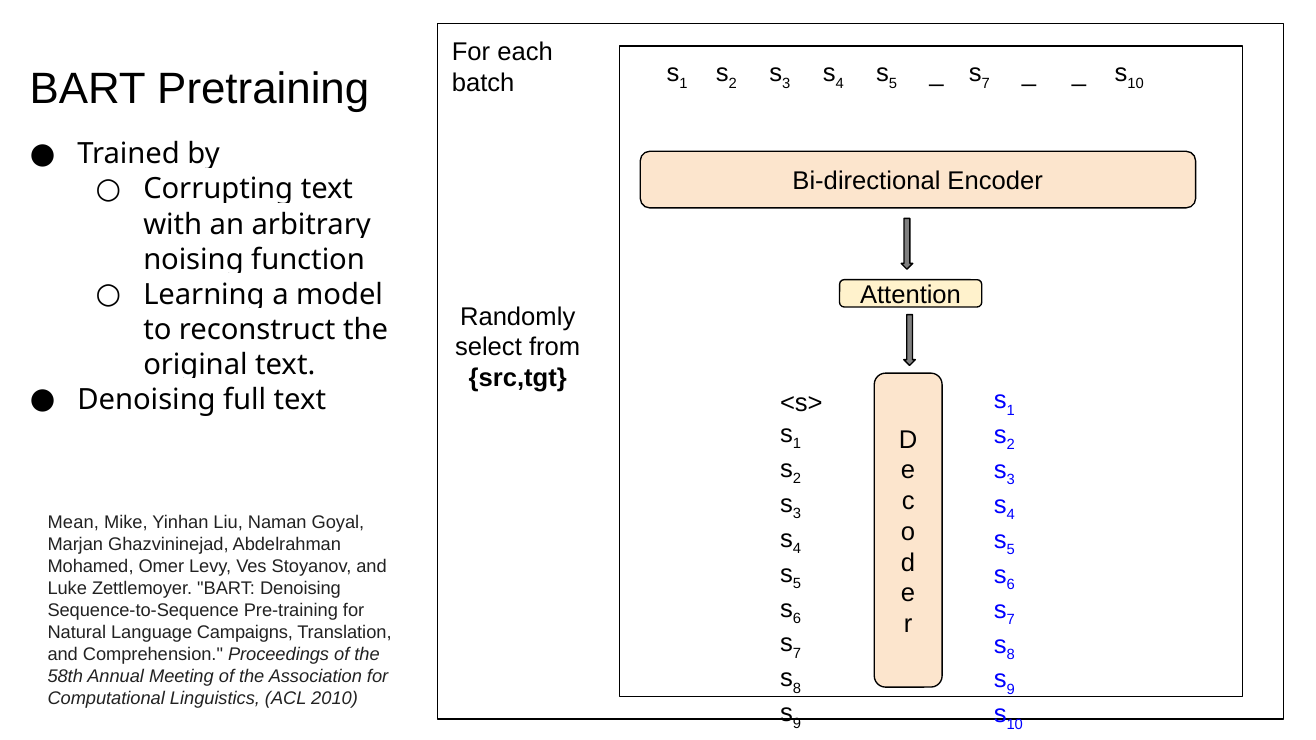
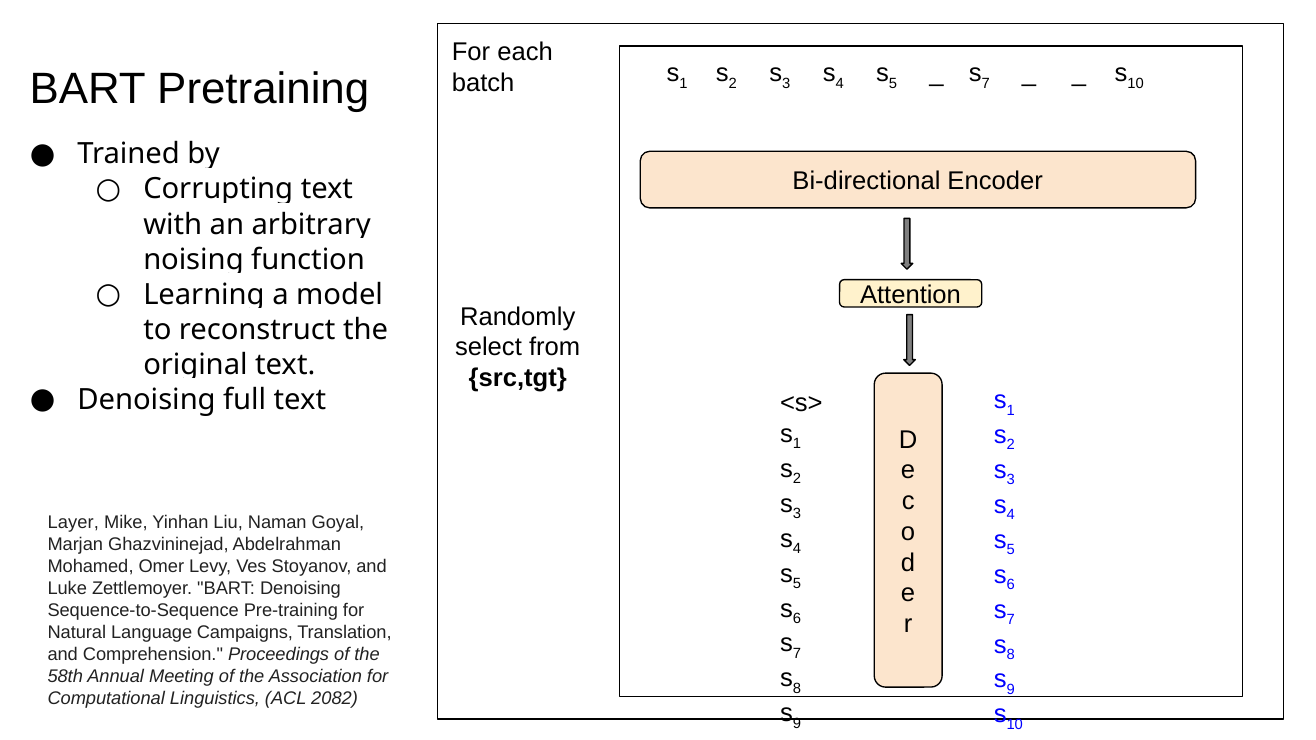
Mean: Mean -> Layer (73, 523)
2010: 2010 -> 2082 (335, 698)
